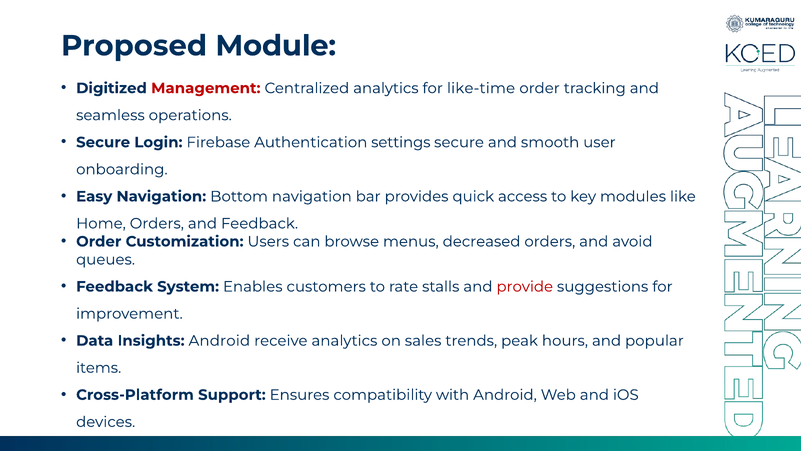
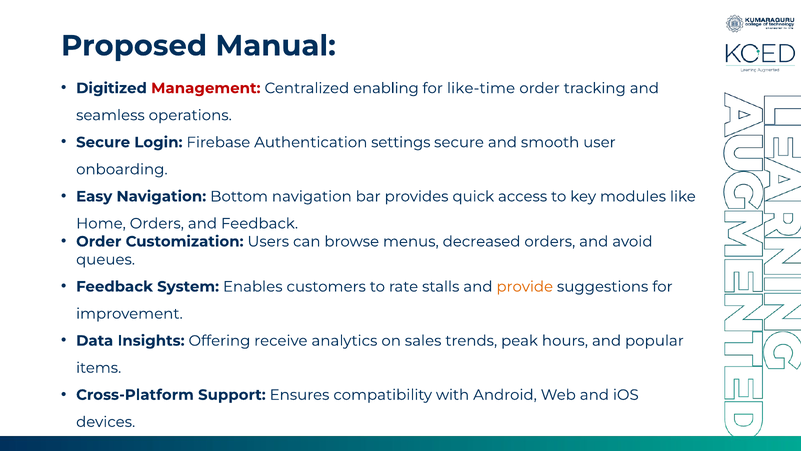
Module: Module -> Manual (276, 46)
Centralized analytics: analytics -> enabling (386, 88)
provide colour: red -> orange (525, 286)
Insights Android: Android -> Offering (219, 340)
